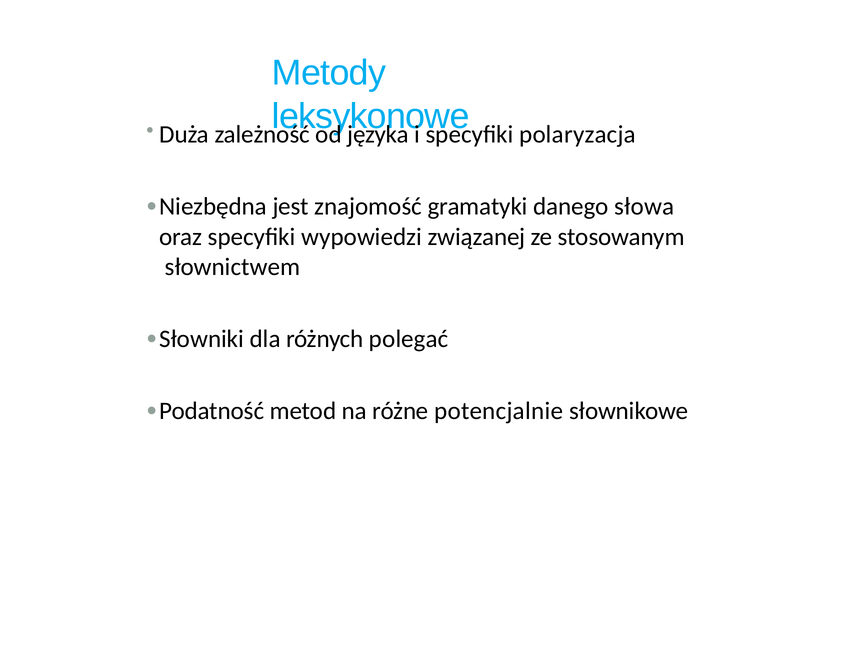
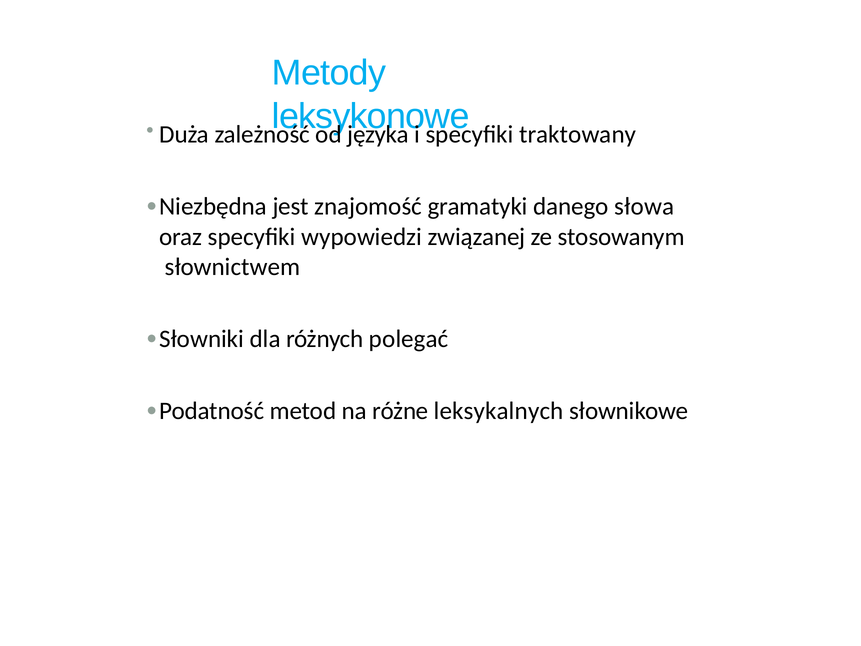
polaryzacja: polaryzacja -> traktowany (578, 134)
potencjalnie: potencjalnie -> leksykalnych (499, 411)
